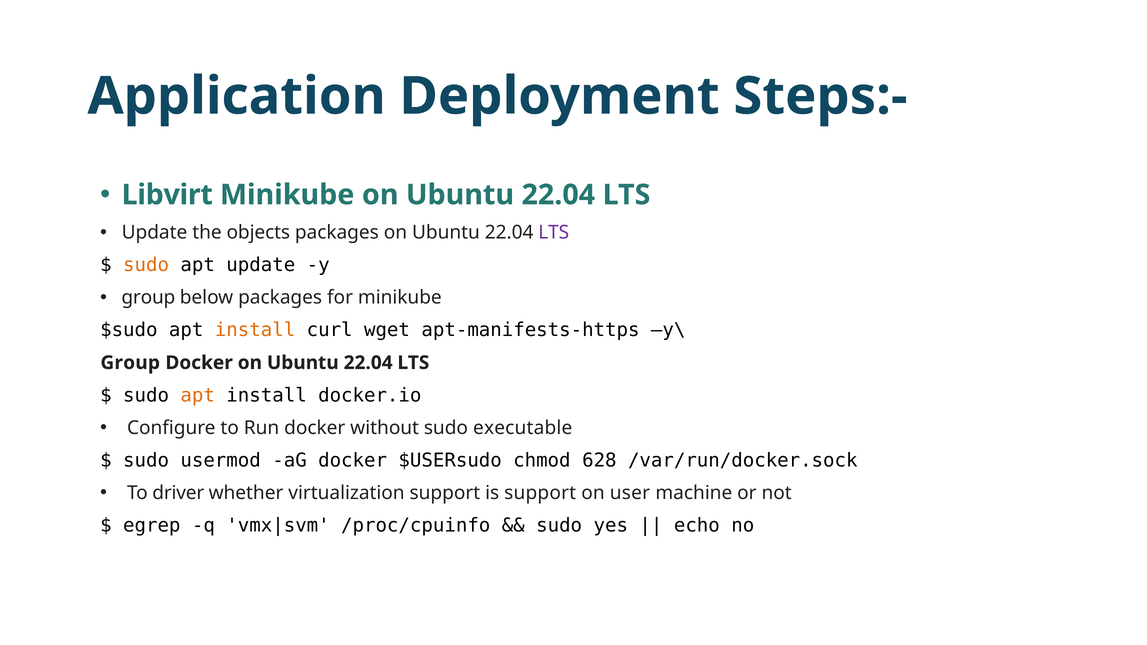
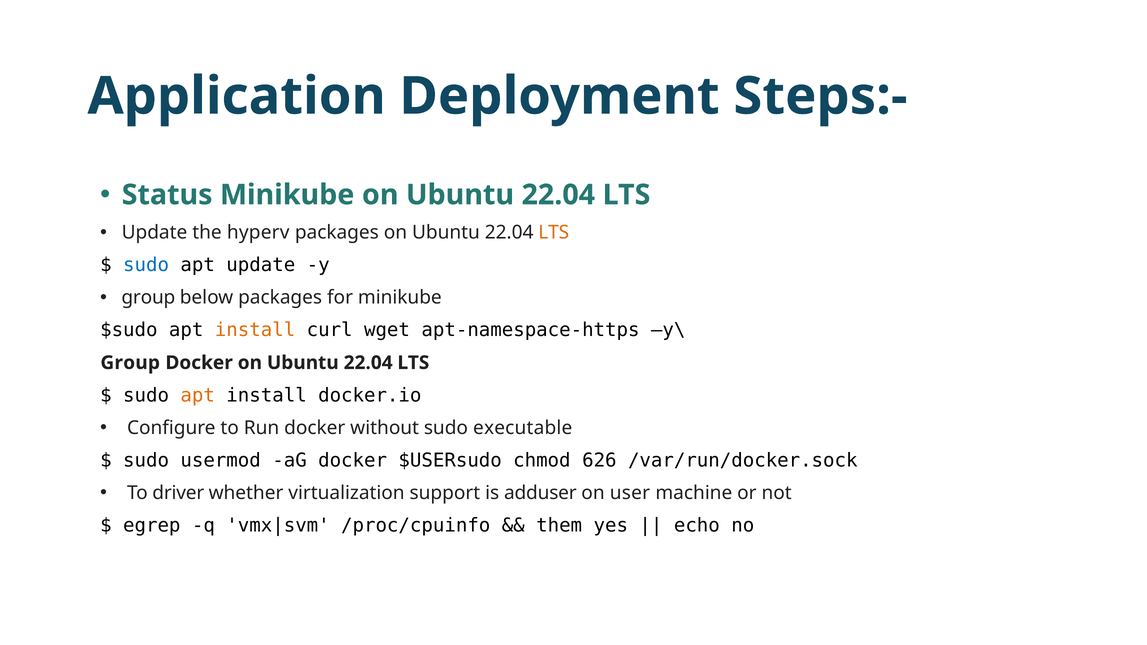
Libvirt: Libvirt -> Status (167, 195)
objects: objects -> hyperv (258, 233)
LTS colour: purple -> orange (554, 233)
sudo colour: orange -> blue (146, 265)
apt-manifests-https: apt-manifests-https -> apt-namespace-https (531, 330)
628: 628 -> 626 (599, 460)
is support: support -> adduser (540, 493)
sudo: sudo -> them (559, 526)
